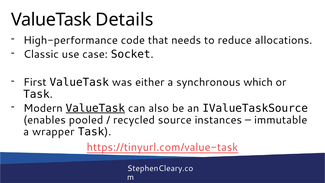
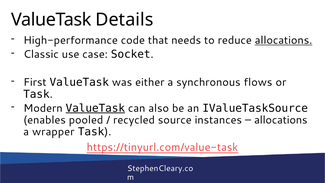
allocations underline: none -> present (284, 40)
which: which -> flows (258, 82)
immutable: immutable -> allocations (281, 120)
